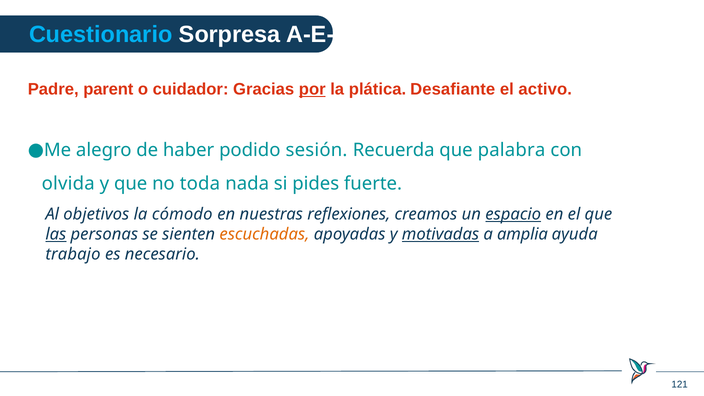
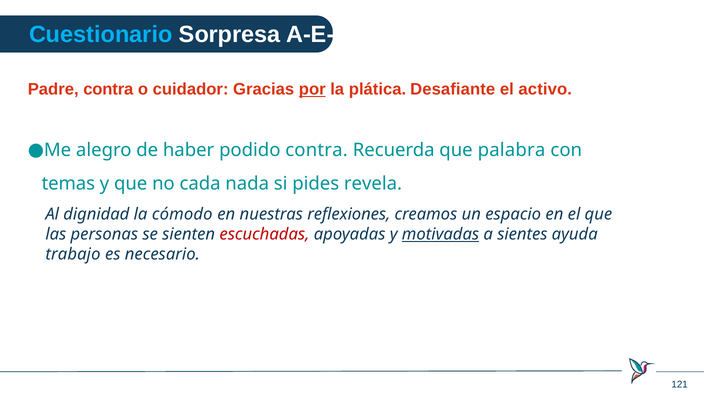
Padre parent: parent -> contra (108, 89)
podido sesión: sesión -> contra (317, 150)
olvida: olvida -> temas (68, 183)
toda: toda -> cada (200, 183)
fuerte: fuerte -> revela (373, 183)
objetivos: objetivos -> dignidad (96, 214)
espacio underline: present -> none (513, 214)
las underline: present -> none (56, 234)
escuchadas colour: orange -> red (264, 234)
amplia: amplia -> sientes (522, 234)
